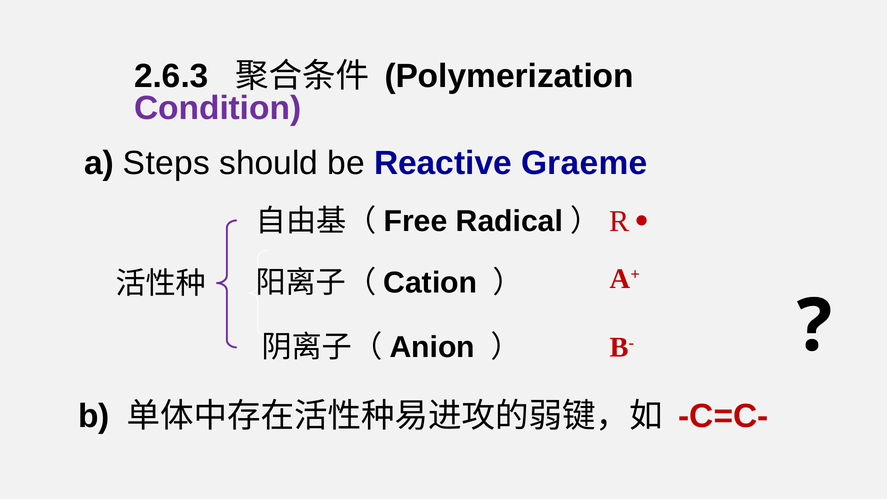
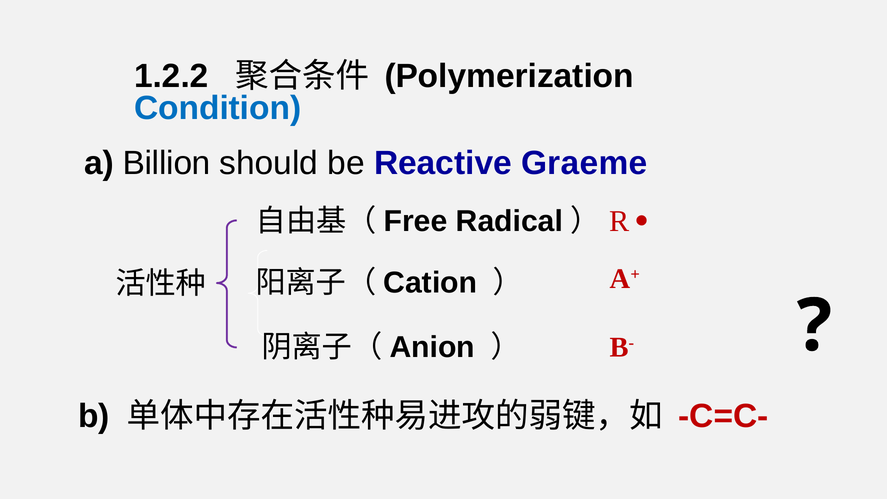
2.6.3: 2.6.3 -> 1.2.2 (171, 76)
Condition colour: purple -> blue (218, 108)
Steps: Steps -> Billion (167, 163)
